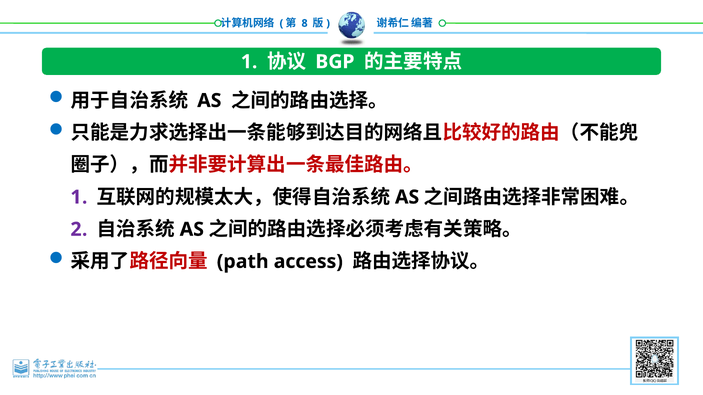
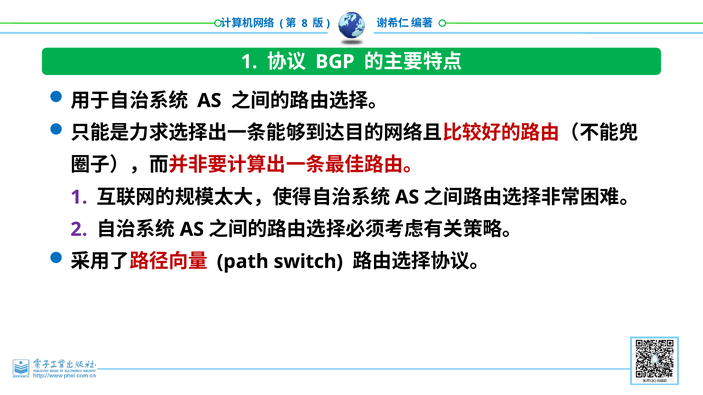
access: access -> switch (308, 262)
